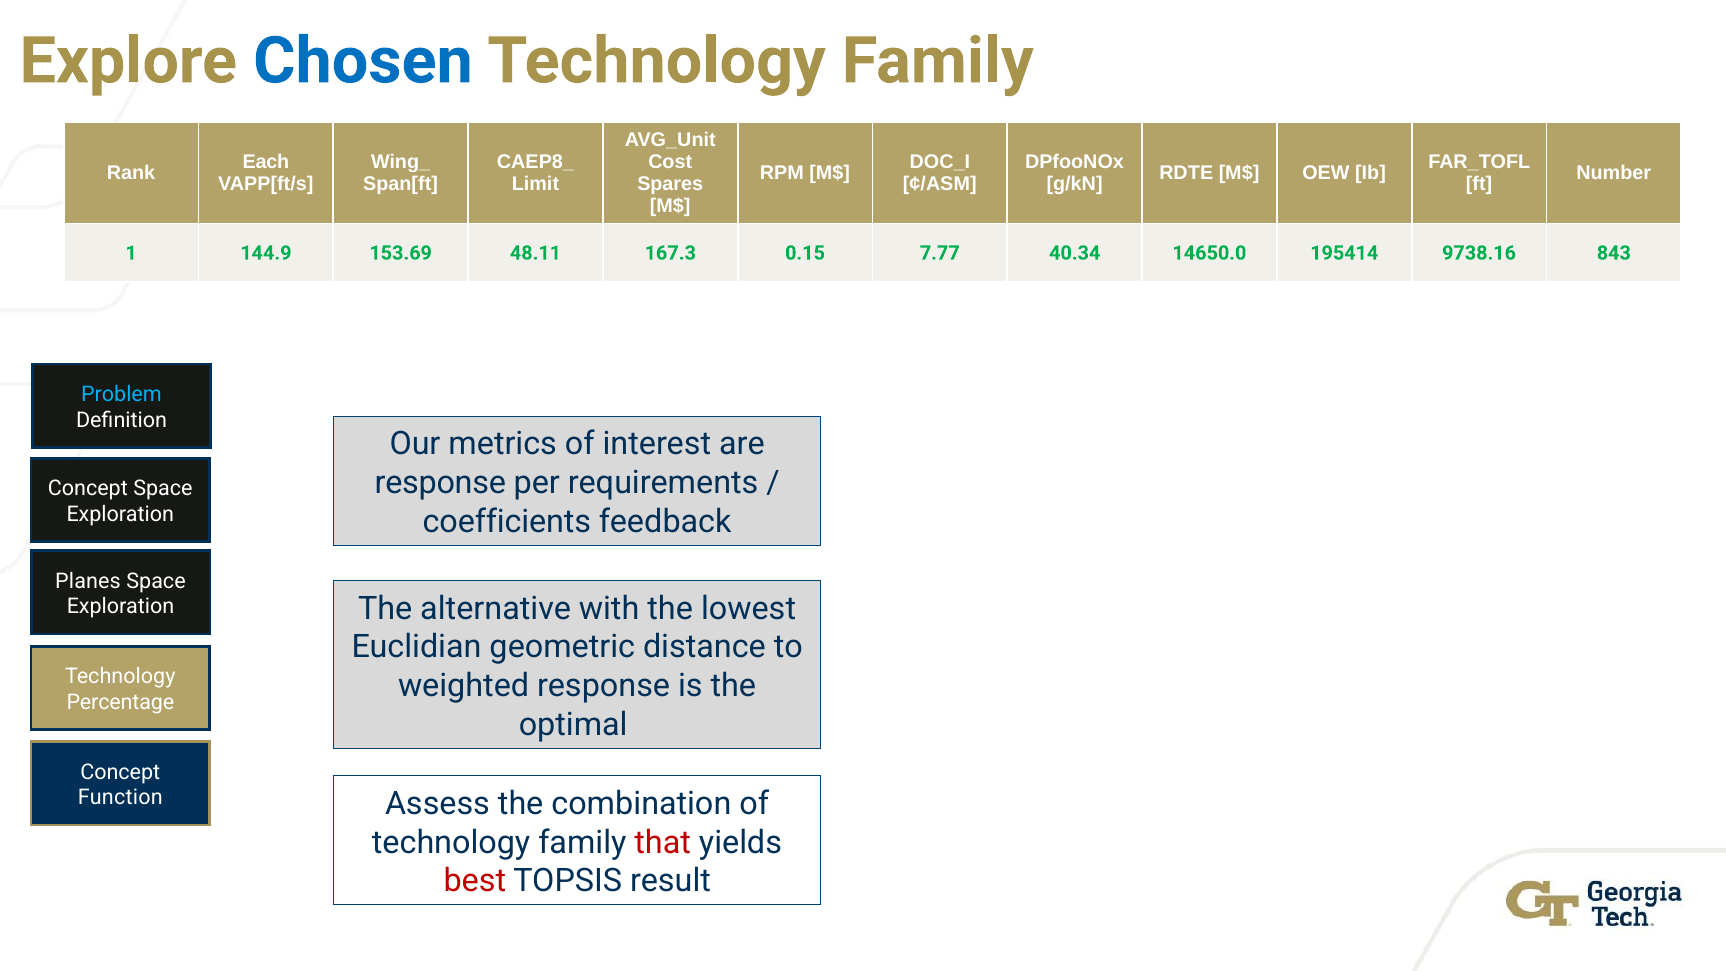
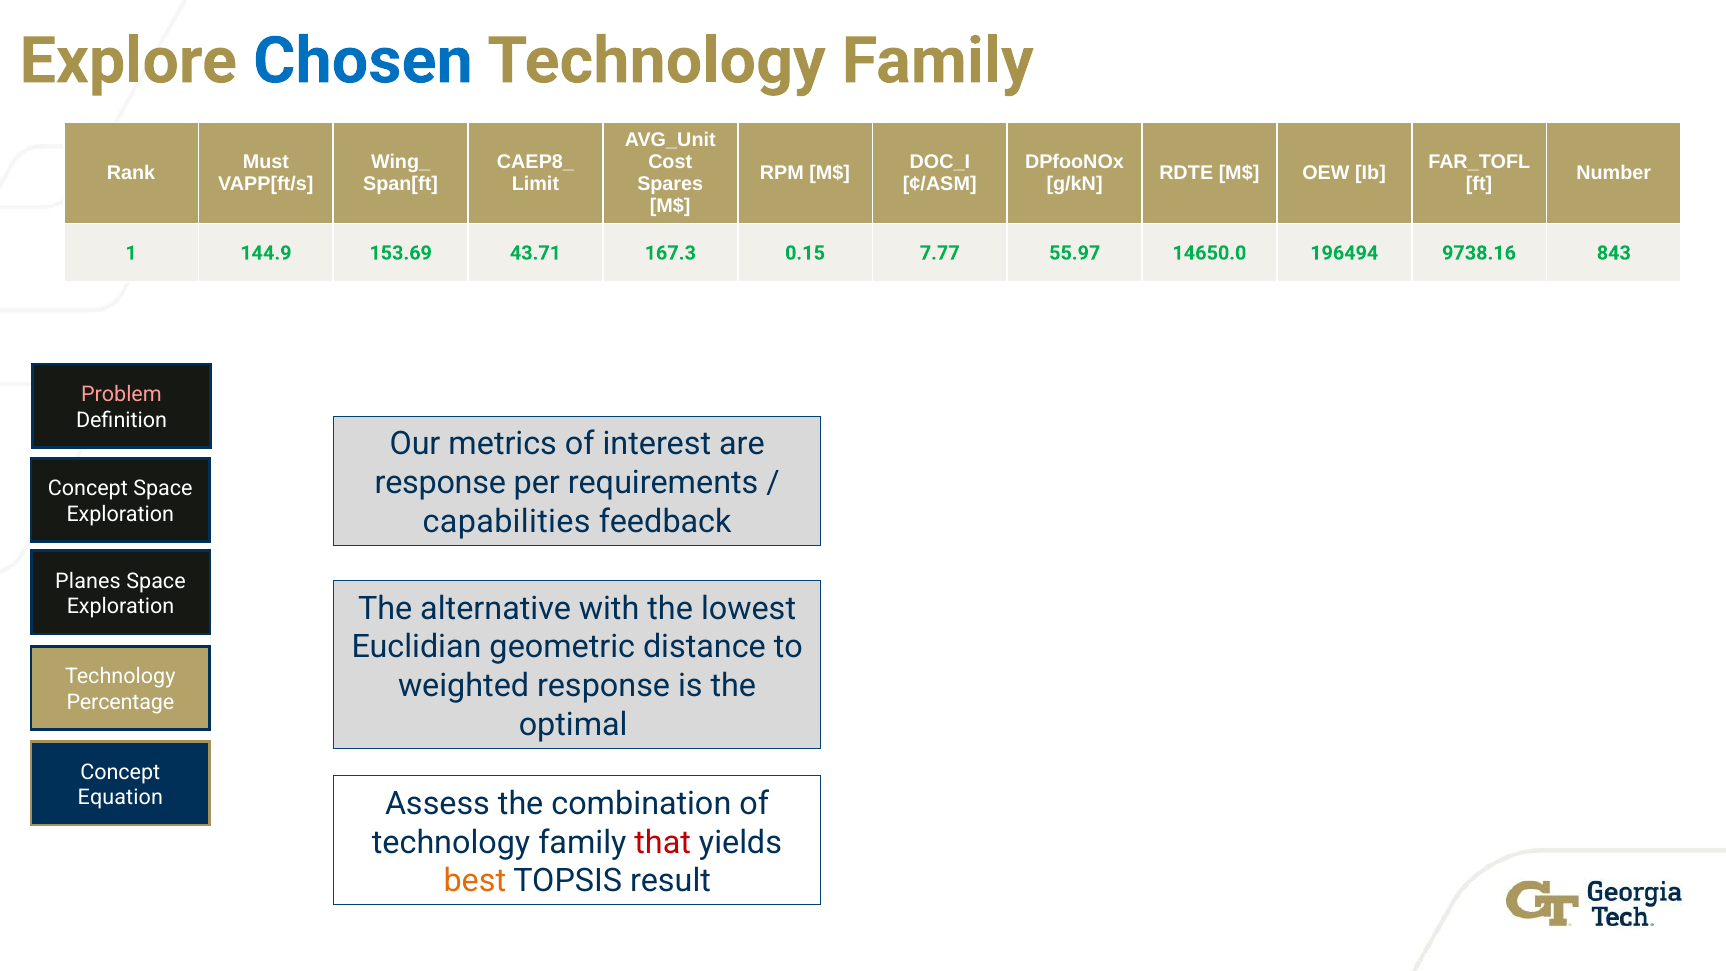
Each: Each -> Must (266, 162)
48.11: 48.11 -> 43.71 (535, 253)
40.34: 40.34 -> 55.97 (1075, 253)
195414: 195414 -> 196494 (1344, 253)
Problem colour: light blue -> pink (121, 394)
coefficients: coefficients -> capabilities (507, 522)
Function: Function -> Equation (120, 798)
best colour: red -> orange (475, 881)
